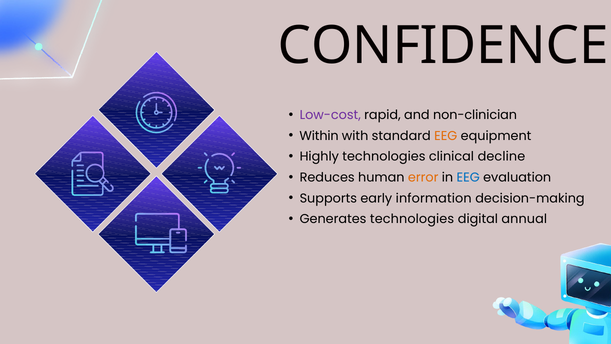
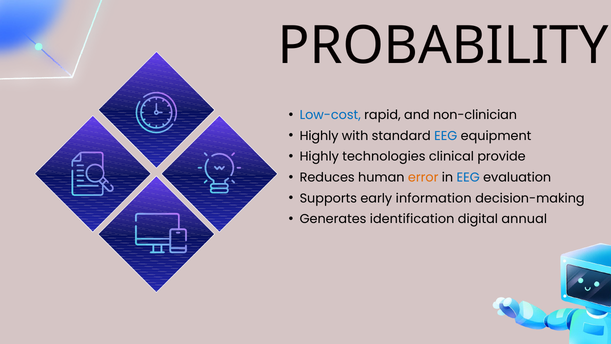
CONFIDENCE: CONFIDENCE -> PROBABILITY (443, 46)
Low-cost colour: purple -> blue (330, 115)
Within: Within -> Highly (319, 136)
EEG colour: orange -> blue (446, 136)
decline: decline -> provide (502, 157)
Generates technologies: technologies -> identification (412, 219)
